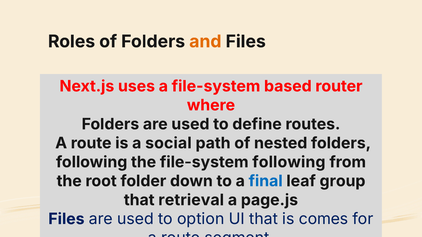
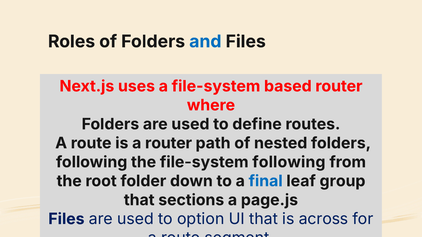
and colour: orange -> blue (205, 42)
a social: social -> router (169, 143)
retrieval: retrieval -> sections (191, 200)
comes: comes -> across (324, 219)
